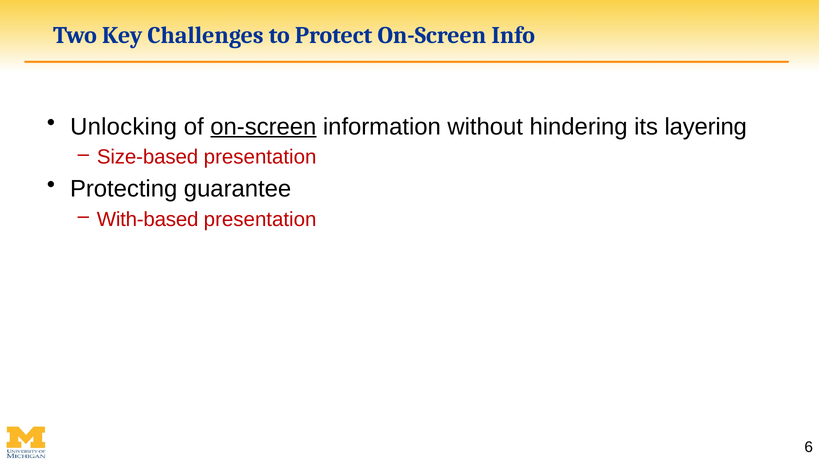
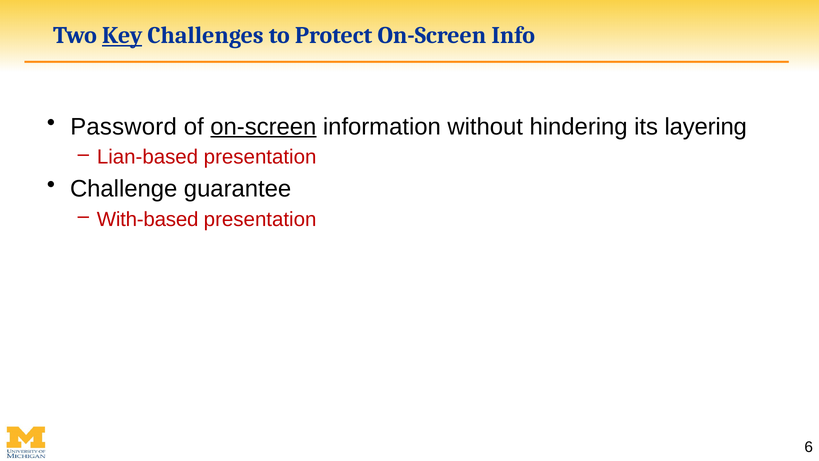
Key underline: none -> present (122, 35)
Unlocking: Unlocking -> Password (124, 127)
Size-based: Size-based -> Lian-based (148, 157)
Protecting: Protecting -> Challenge (124, 189)
